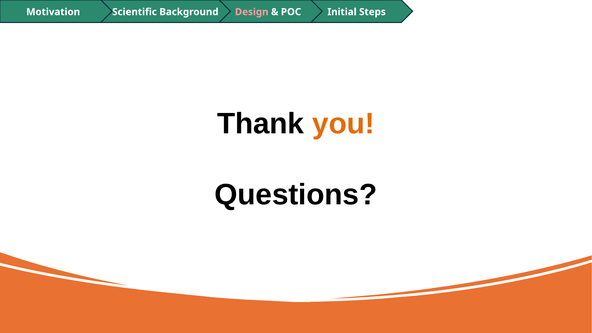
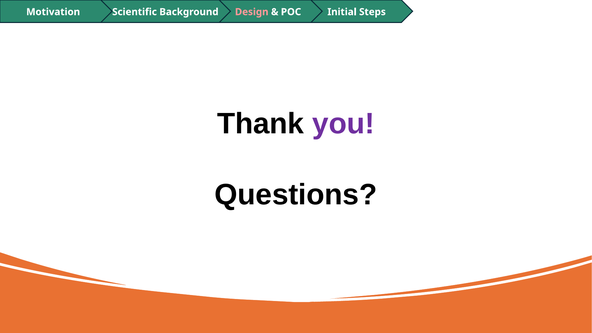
you colour: orange -> purple (344, 124)
